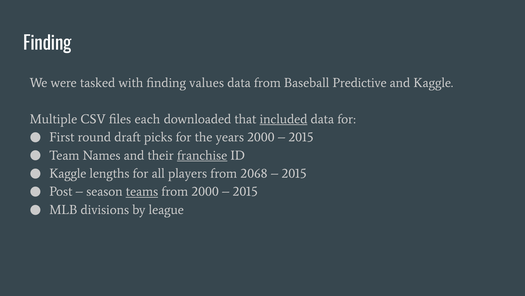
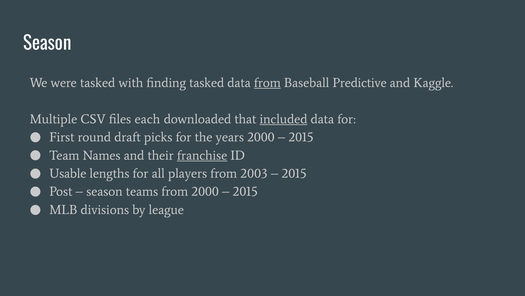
Finding: Finding -> Season (47, 43)
finding values: values -> tasked (207, 83)
from underline: none -> present (267, 83)
Kaggle: Kaggle -> Usable (68, 173)
2068: 2068 -> 2003 (254, 173)
teams underline: present -> none (142, 191)
